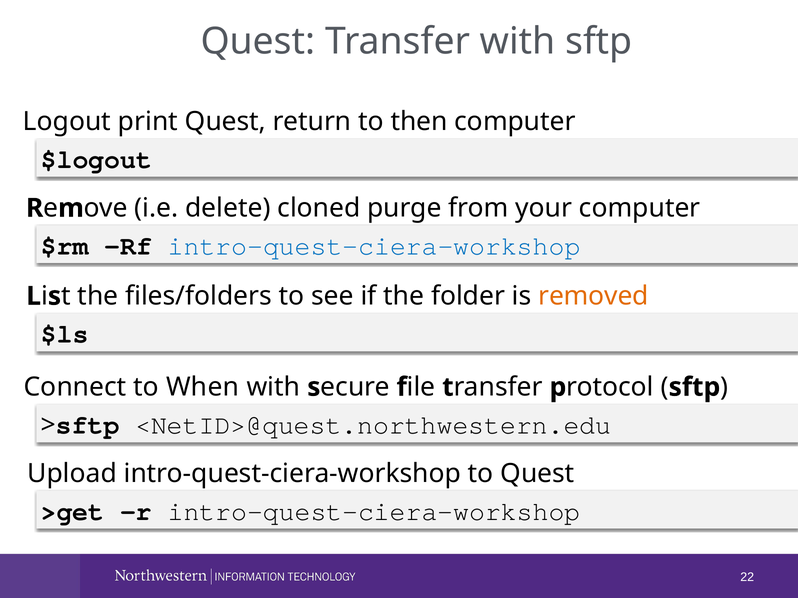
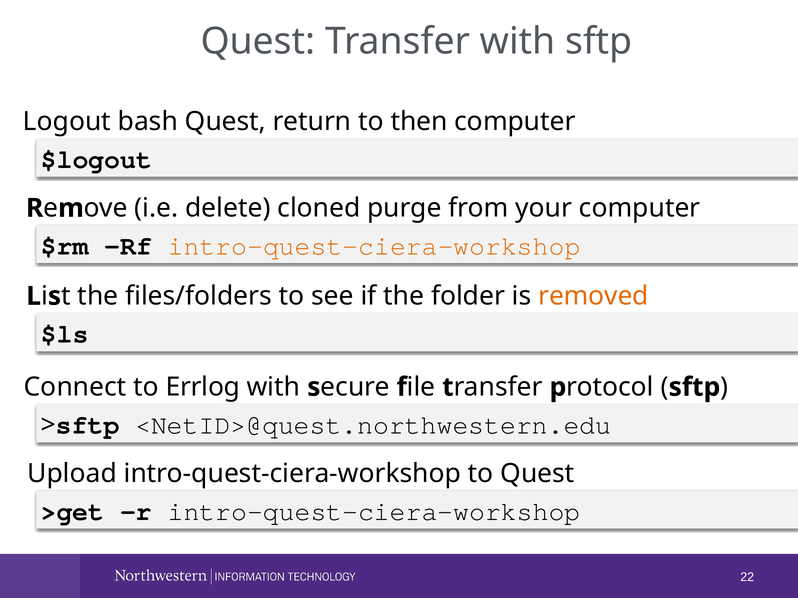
print: print -> bash (148, 122)
intro-quest-ciera-workshop colour: blue -> orange (374, 246)
When: When -> Errlog (203, 387)
